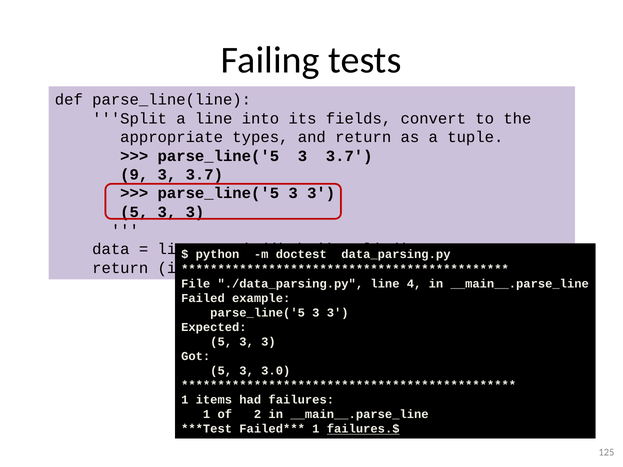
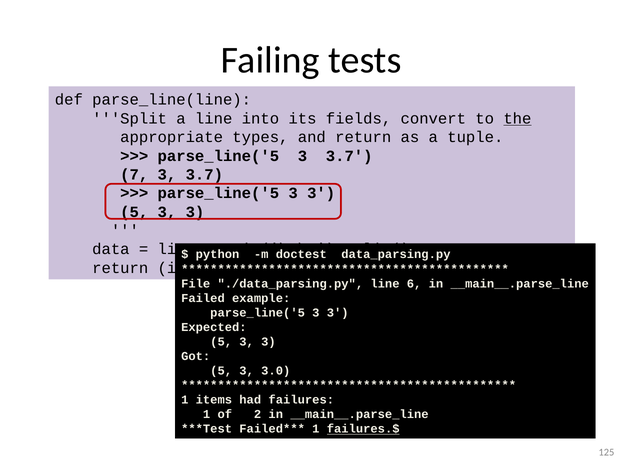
the underline: none -> present (517, 119)
9: 9 -> 7 (134, 175)
4: 4 -> 6 (414, 284)
